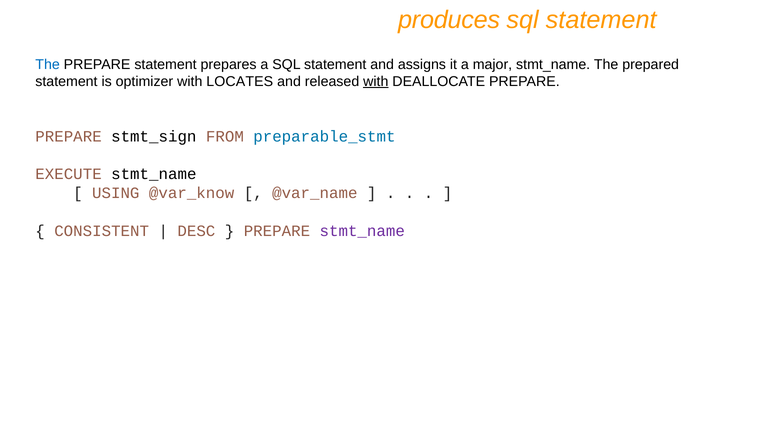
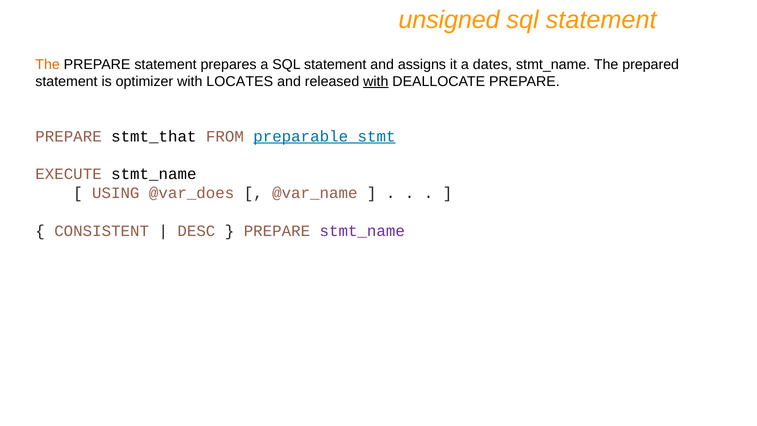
produces: produces -> unsigned (449, 20)
The colour: blue -> orange (48, 64)
major: major -> dates (492, 64)
stmt_sign: stmt_sign -> stmt_that (154, 136)
preparable_stmt underline: none -> present (324, 136)
@var_know: @var_know -> @var_does (192, 193)
